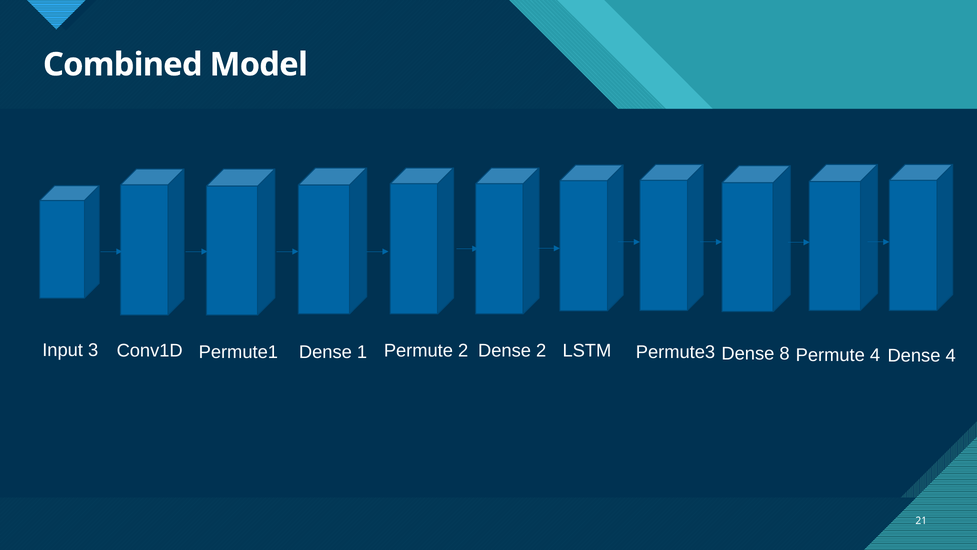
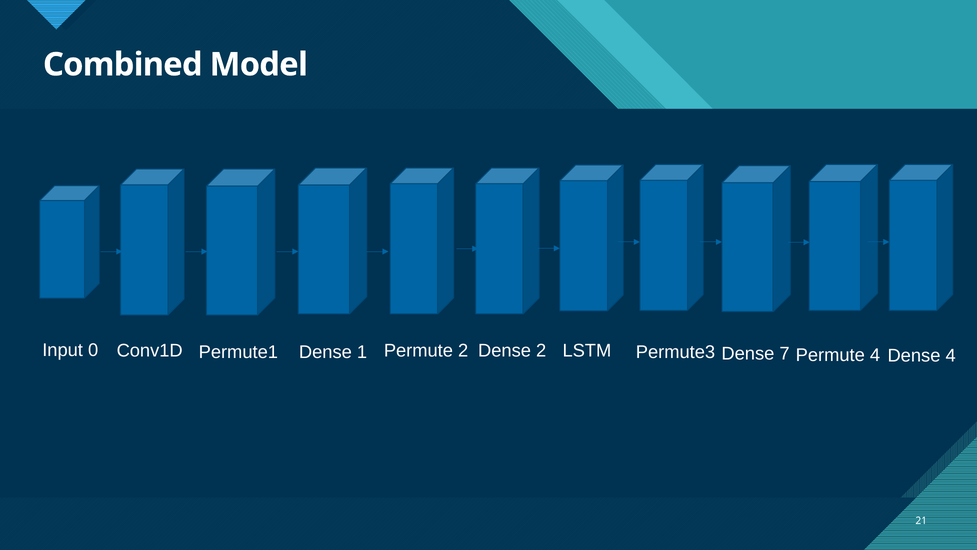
3: 3 -> 0 (93, 350)
8: 8 -> 7 (785, 353)
